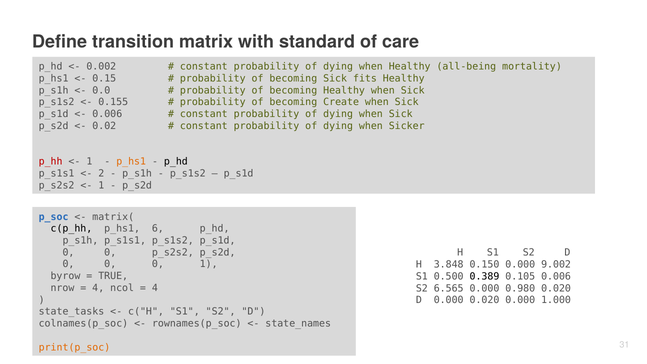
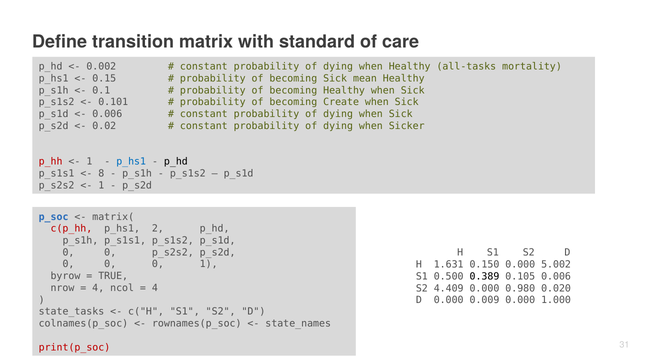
all-being: all-being -> all-tasks (466, 67)
fits: fits -> mean (365, 78)
0.0: 0.0 -> 0.1 (101, 90)
0.155: 0.155 -> 0.101 (113, 102)
p_hs1 colour: orange -> blue (131, 162)
2: 2 -> 8 (101, 173)
c(p_hh colour: black -> red (71, 229)
6: 6 -> 2 (158, 229)
3.848: 3.848 -> 1.631 (449, 265)
9.002: 9.002 -> 5.002 (556, 265)
6.565: 6.565 -> 4.409 (449, 288)
0.000 0.020: 0.020 -> 0.009 (484, 300)
print(p_soc colour: orange -> red (74, 347)
